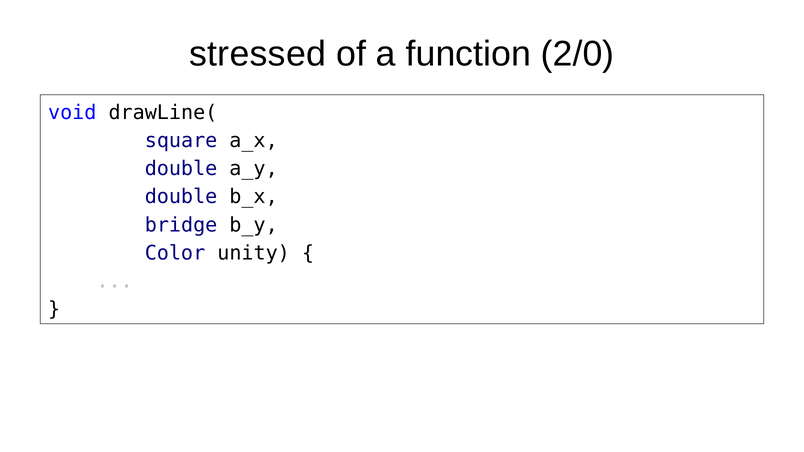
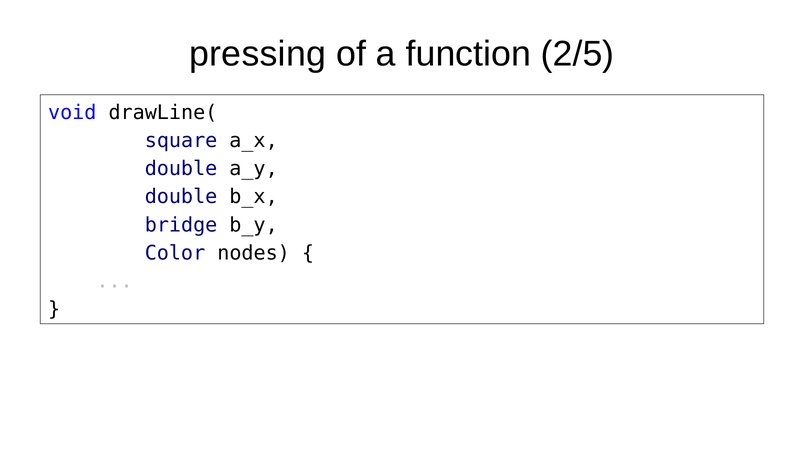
stressed: stressed -> pressing (258, 54)
2/0: 2/0 -> 2/5 (578, 54)
unity: unity -> nodes (254, 253)
